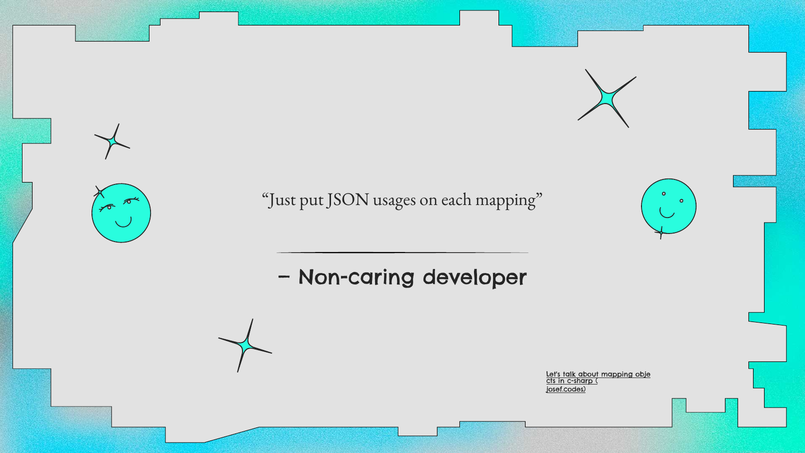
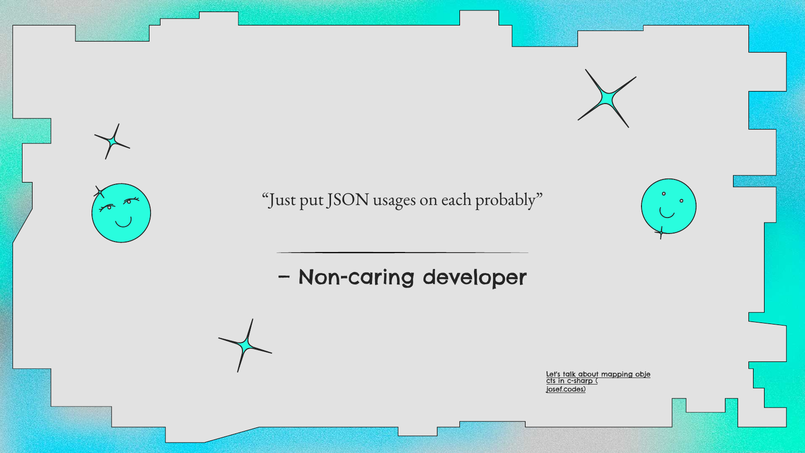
each mapping: mapping -> probably (509, 199)
